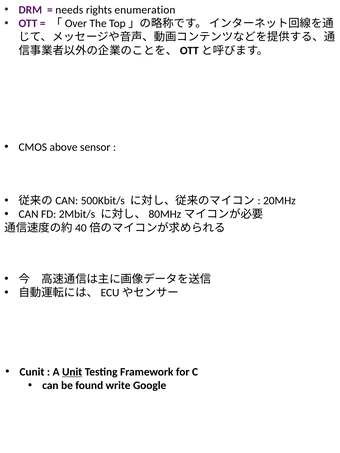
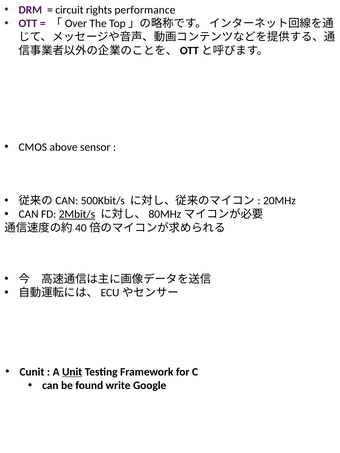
needs: needs -> circuit (69, 10)
enumeration: enumeration -> performance (145, 10)
2Mbit/s underline: none -> present (77, 214)
